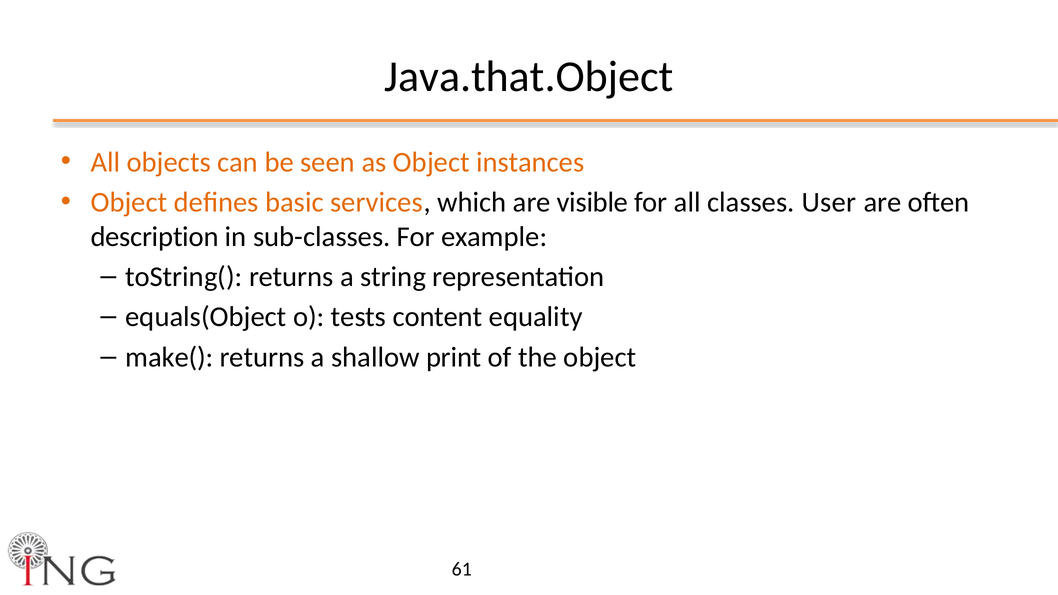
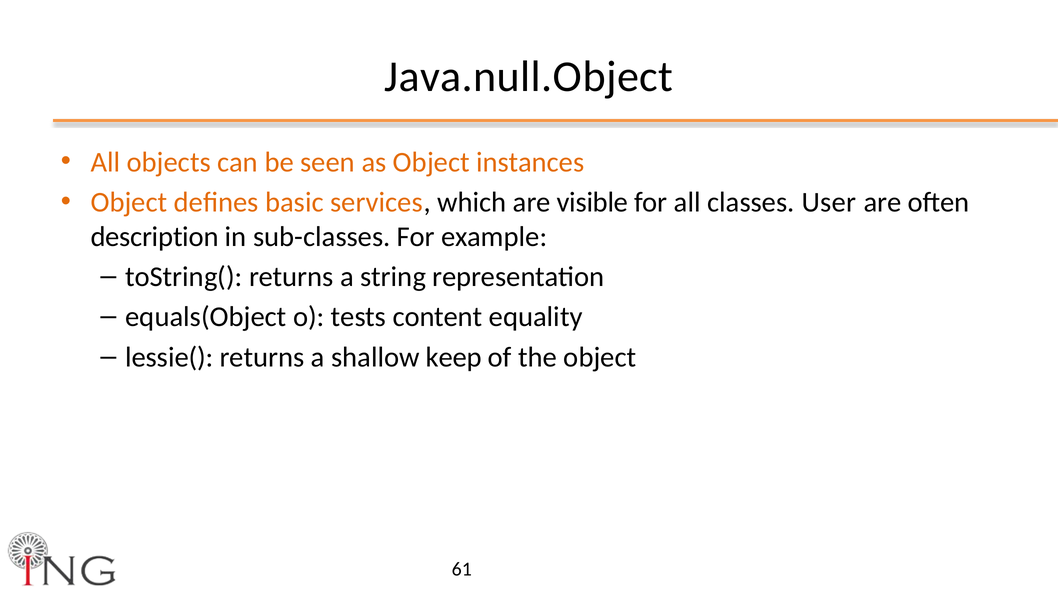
Java.that.Object: Java.that.Object -> Java.null.Object (529, 76)
make(: make( -> lessie( (169, 357)
print: print -> keep (454, 357)
